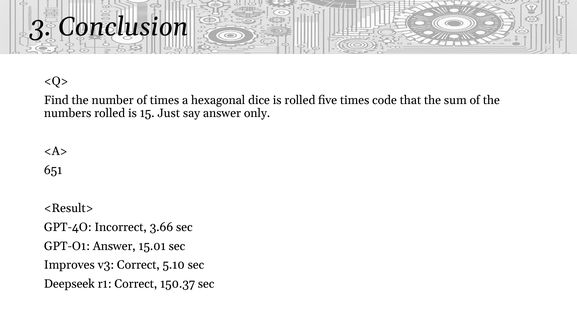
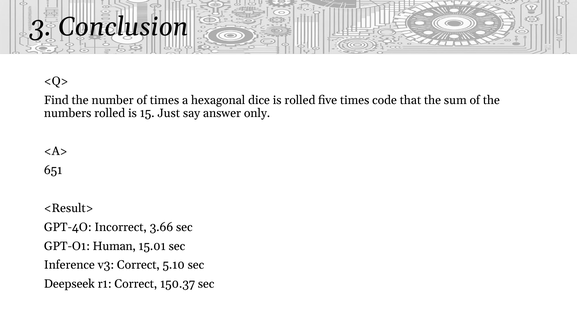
GPT-O1 Answer: Answer -> Human (114, 246)
Improves: Improves -> Inference (69, 265)
